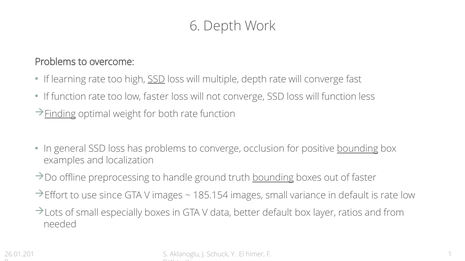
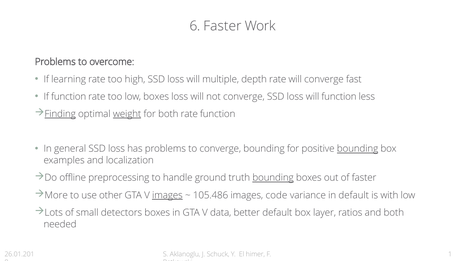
6 Depth: Depth -> Faster (222, 26)
SSD underline: present -> none (156, 79)
low faster: faster -> boxes (156, 97)
weight underline: none -> present (127, 114)
converge occlusion: occlusion -> bounding (264, 149)
Effort: Effort -> More (56, 196)
since: since -> other (111, 196)
images underline: none -> present (167, 196)
185.154: 185.154 -> 105.486 (211, 196)
images small: small -> code (276, 196)
is rate: rate -> with (389, 196)
especially: especially -> detectors (121, 213)
and from: from -> both (394, 213)
